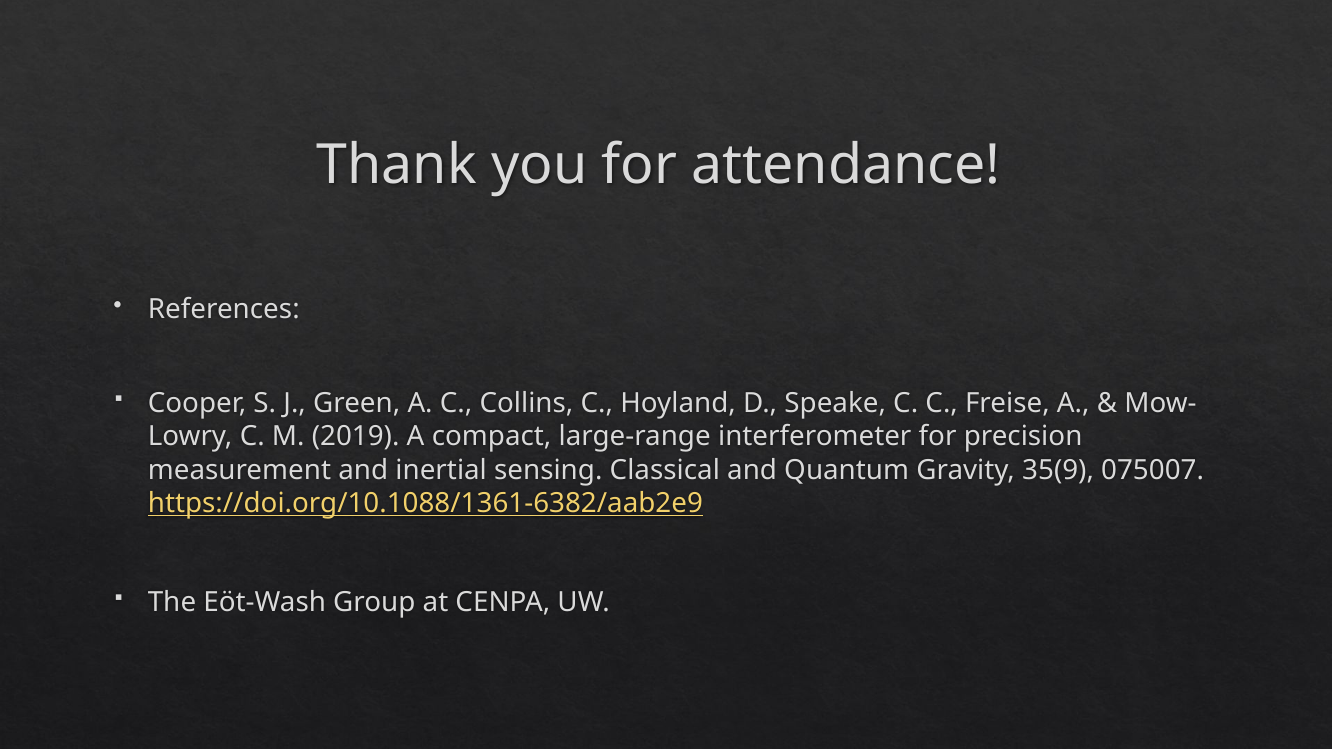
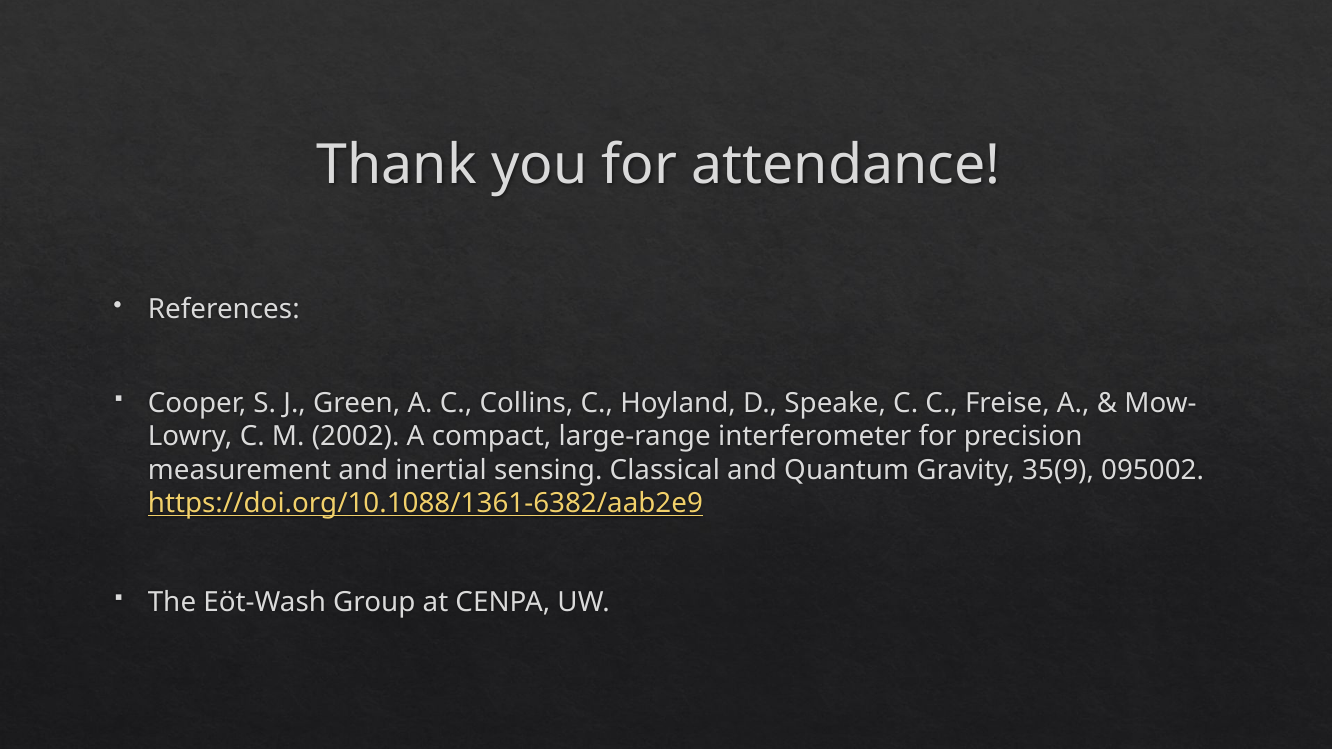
2019: 2019 -> 2002 (356, 437)
075007: 075007 -> 095002 (1153, 470)
